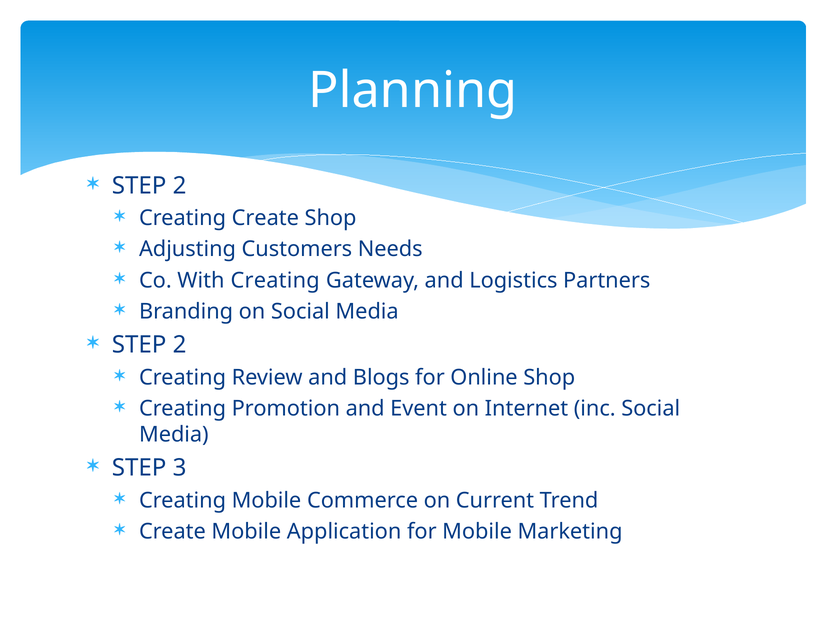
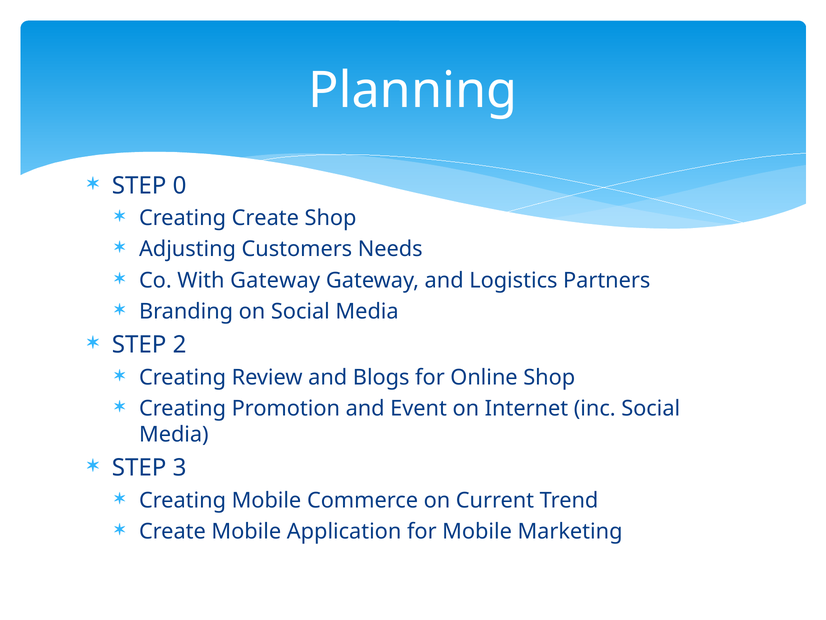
2: 2 -> 0 (180, 185)
With Creating: Creating -> Gateway (275, 280)
